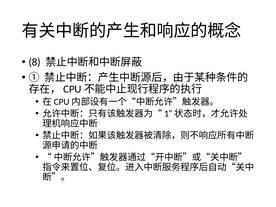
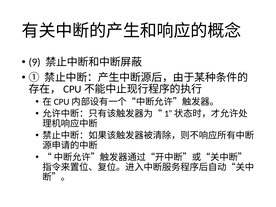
8: 8 -> 9 (35, 62)
